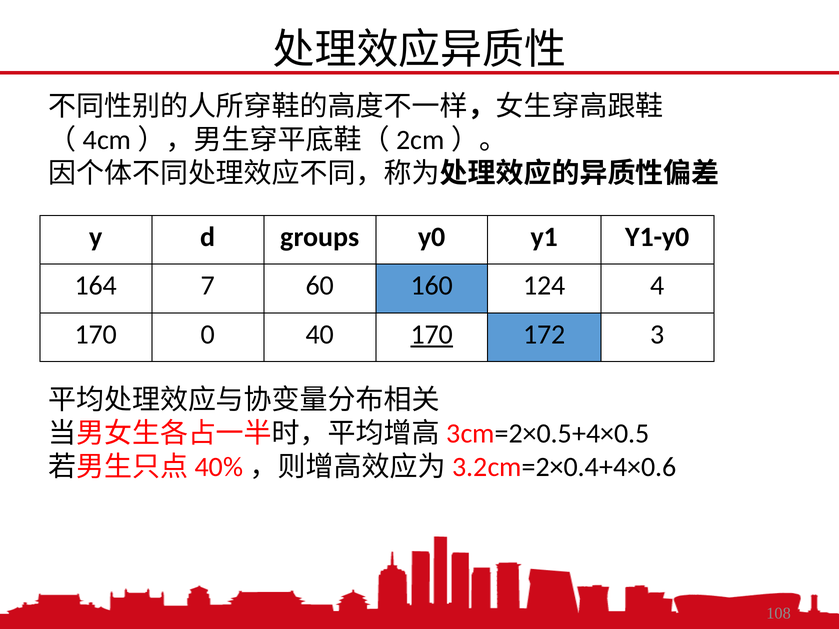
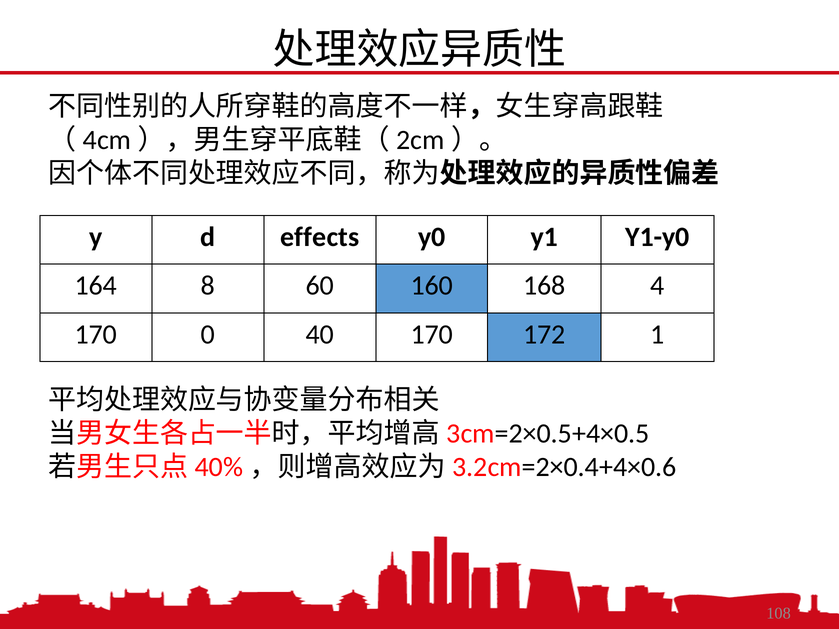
groups: groups -> effects (320, 237)
7: 7 -> 8 (208, 286)
124: 124 -> 168 (544, 286)
170 underline: present -> none (432, 335)
3: 3 -> 1 (657, 335)
